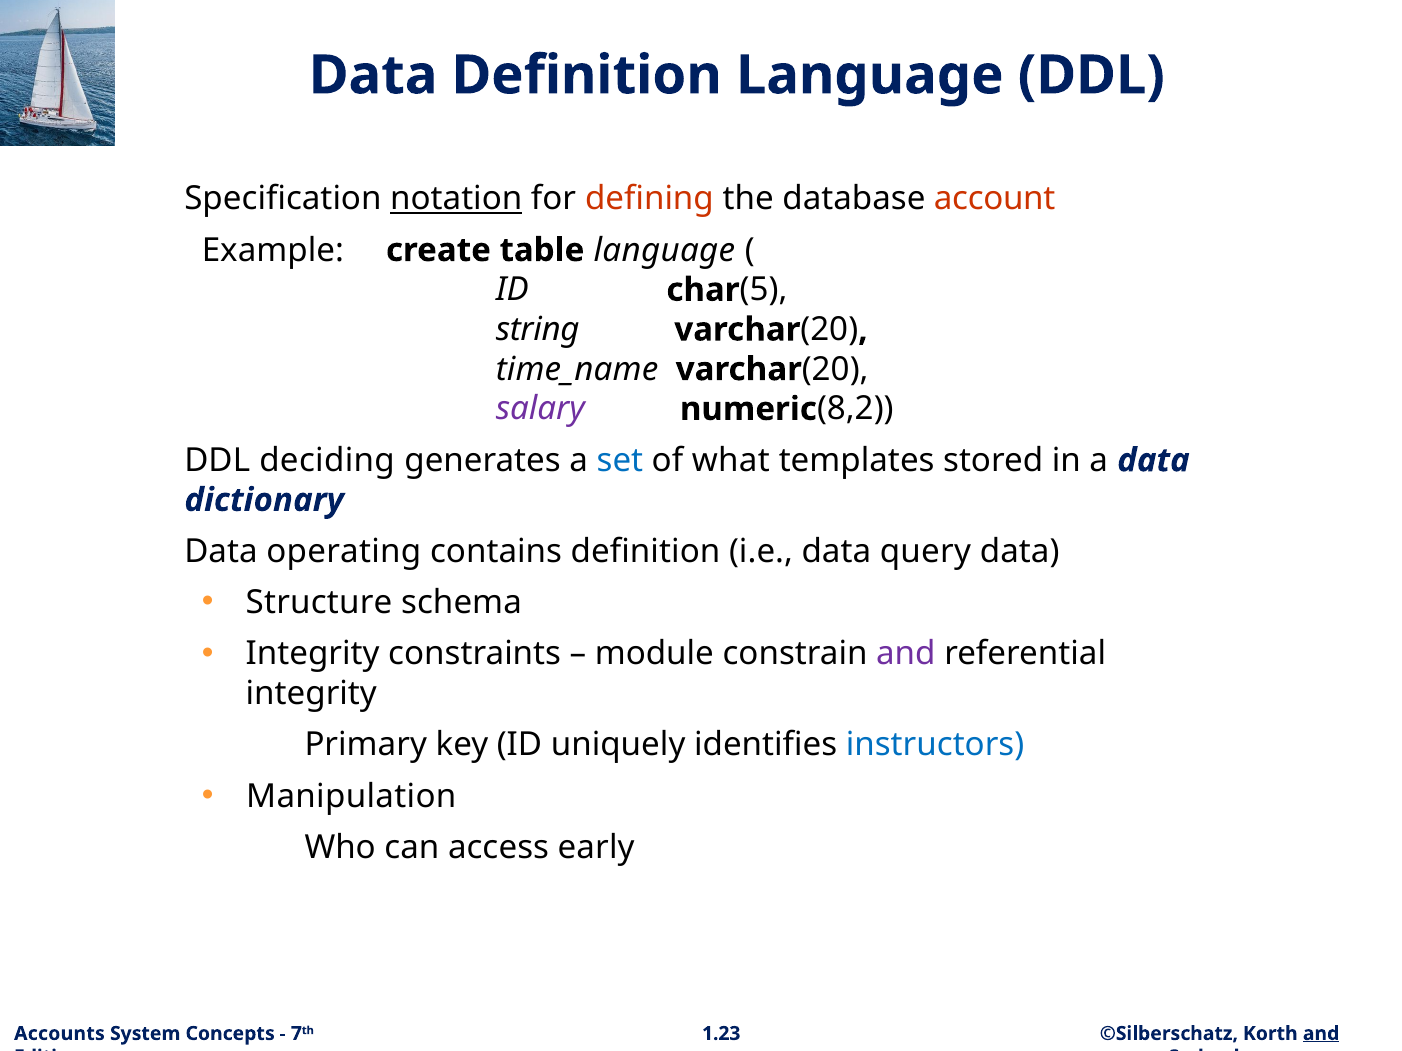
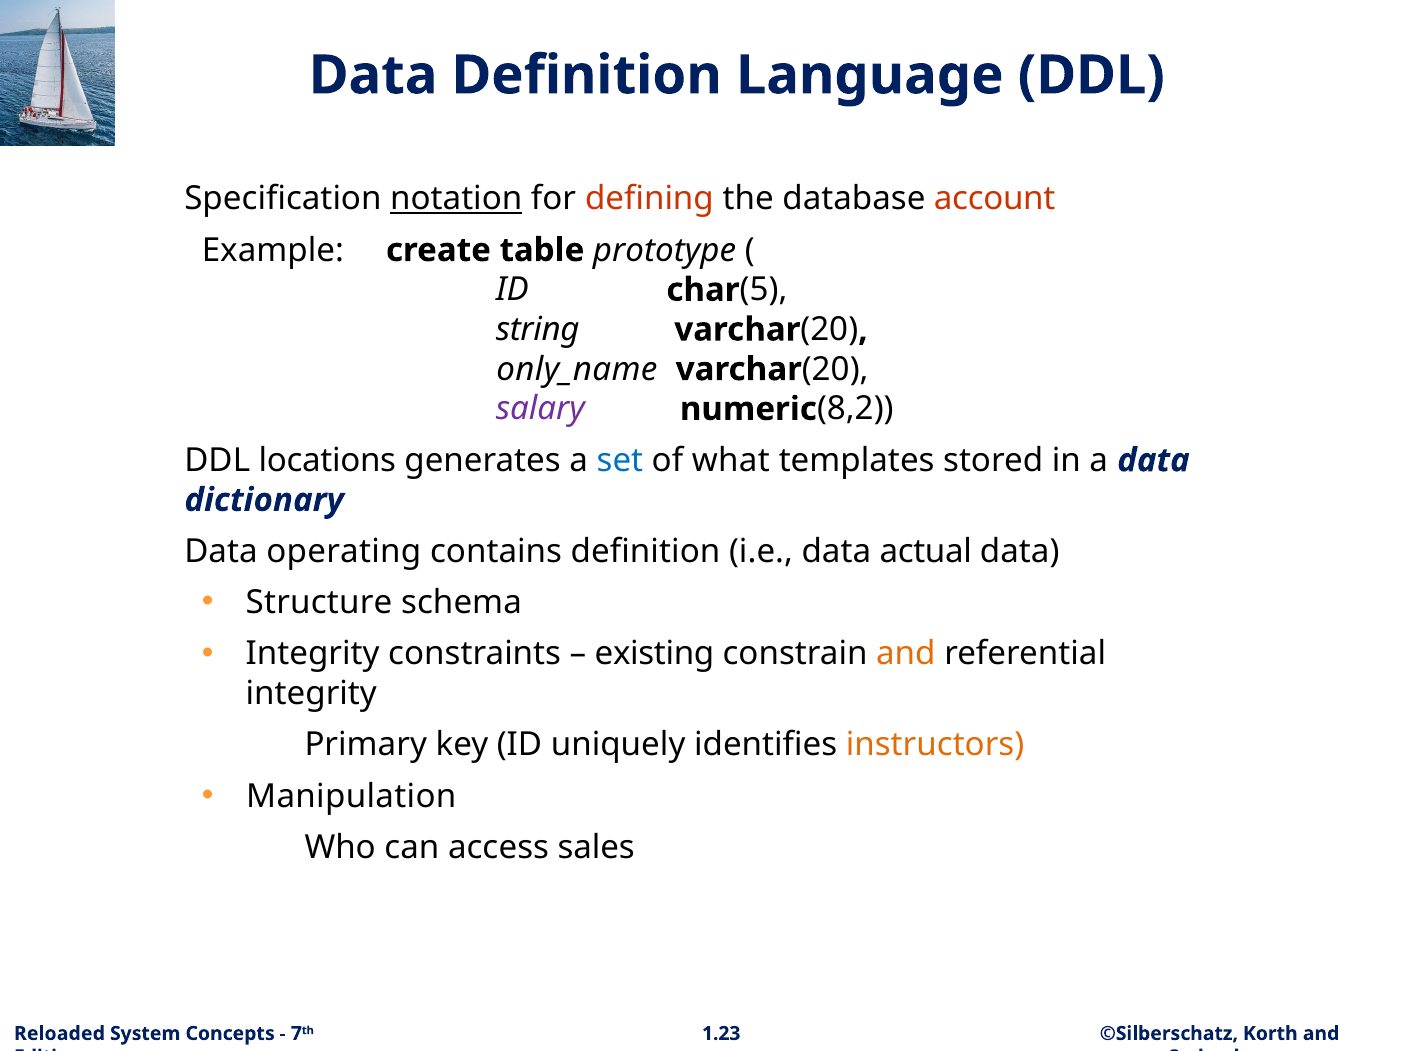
table language: language -> prototype (665, 250)
time_name: time_name -> only_name (577, 369)
deciding: deciding -> locations (327, 461)
query: query -> actual (926, 552)
module: module -> existing (654, 654)
and colour: purple -> orange (906, 654)
instructors colour: blue -> orange (935, 745)
early: early -> sales (596, 848)
Accounts: Accounts -> Reloaded (59, 1034)
and underline: present -> none (1321, 1034)
